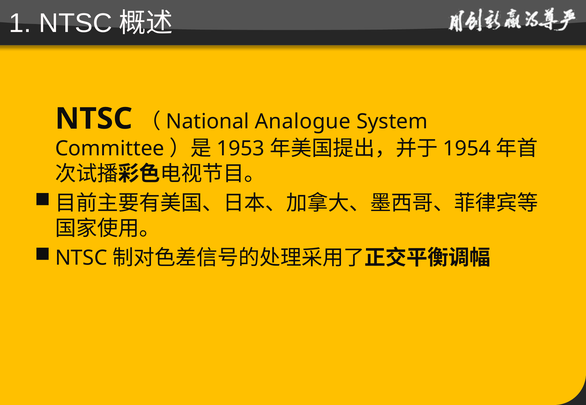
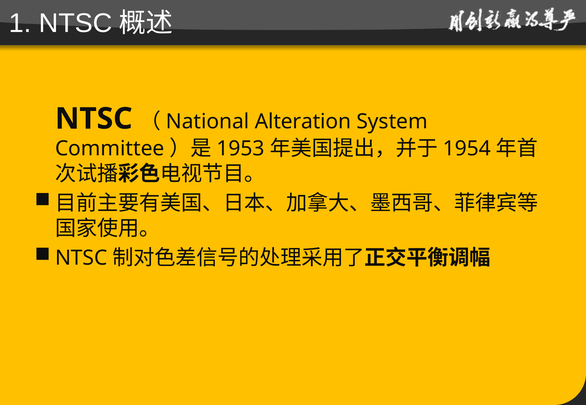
Analogue: Analogue -> Alteration (303, 122)
